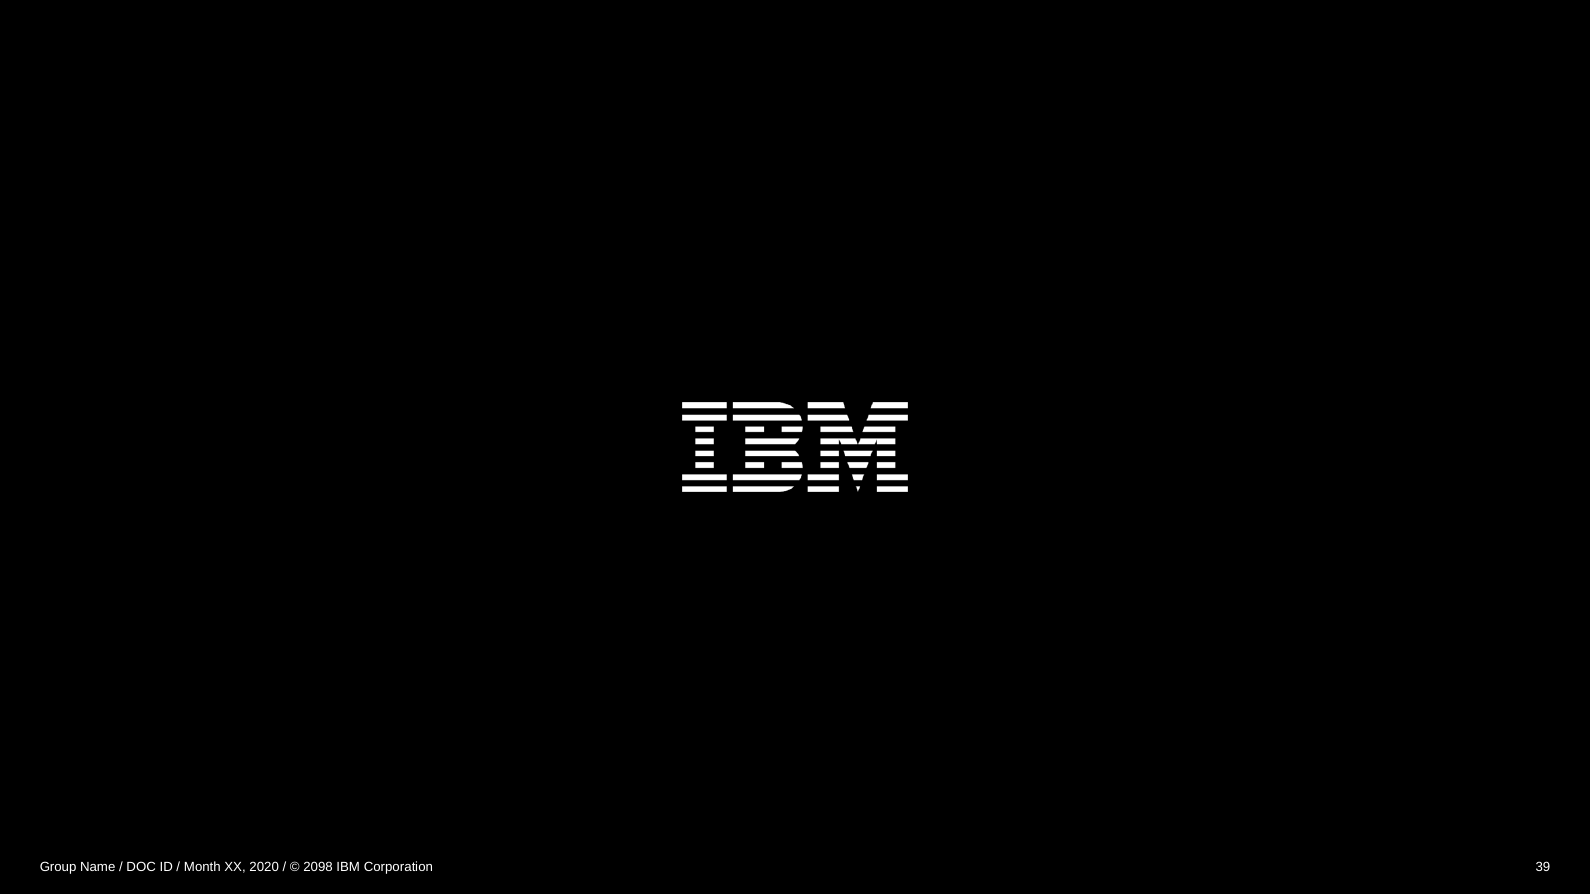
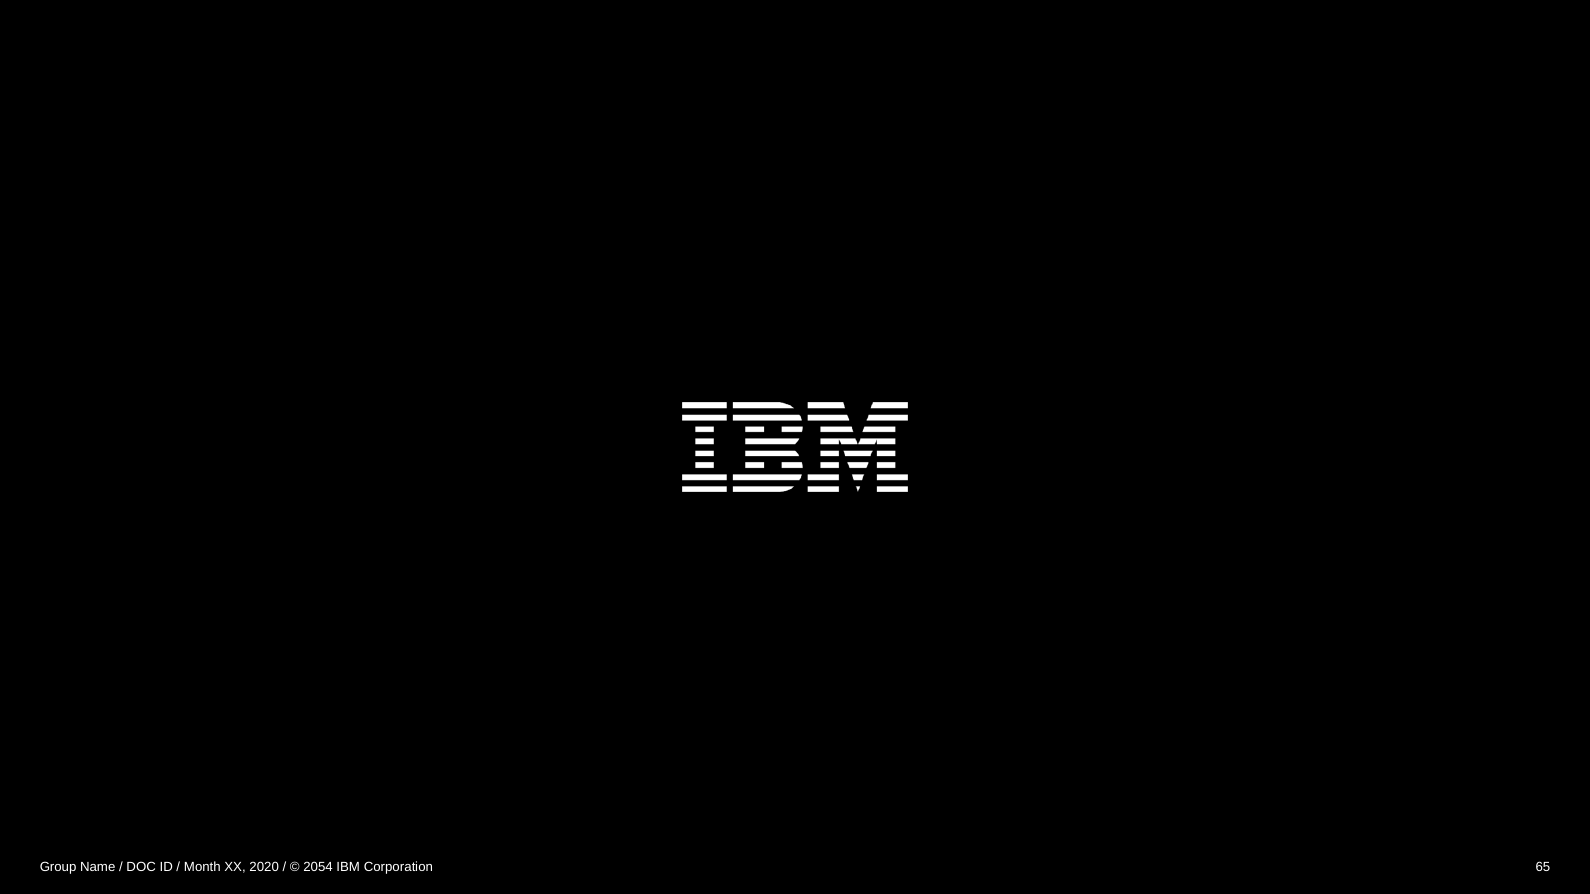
2098: 2098 -> 2054 (318, 868)
39: 39 -> 65 (1543, 868)
